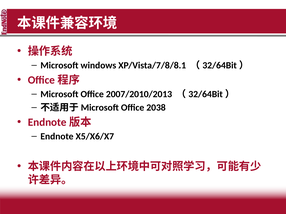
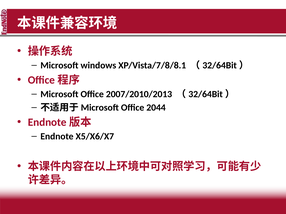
2038: 2038 -> 2044 (156, 108)
